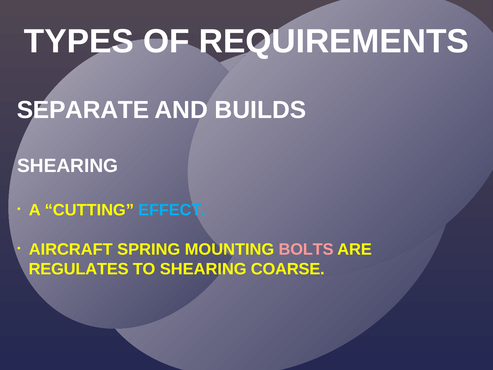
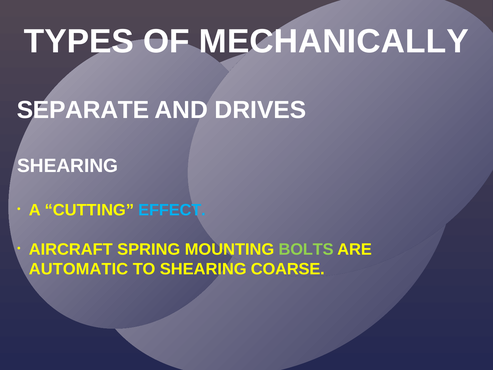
REQUIREMENTS: REQUIREMENTS -> MECHANICALLY (334, 41)
BUILDS: BUILDS -> DRIVES (260, 110)
BOLTS colour: pink -> light green (306, 249)
REGULATES: REGULATES -> AUTOMATIC (78, 269)
